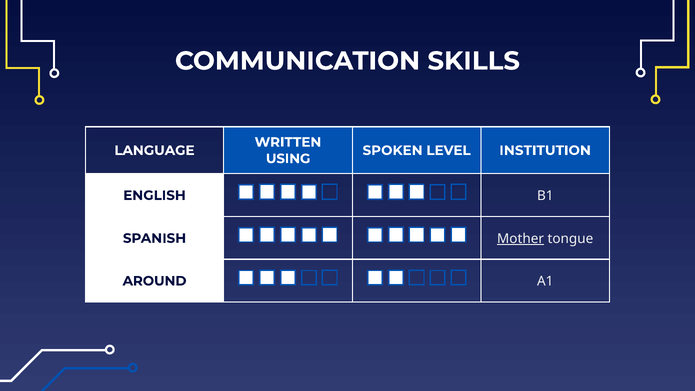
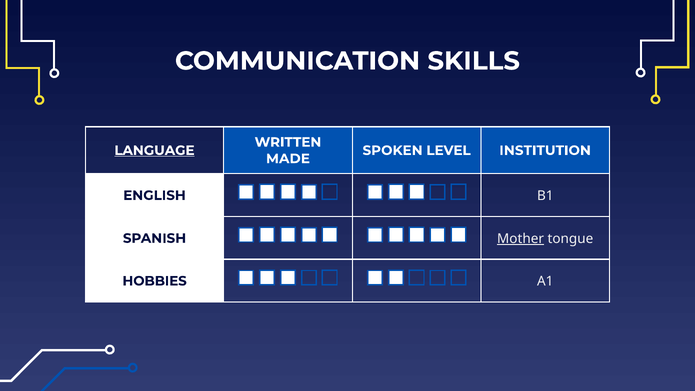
LANGUAGE underline: none -> present (154, 150)
USING: USING -> MADE (288, 159)
AROUND: AROUND -> HOBBIES (155, 281)
